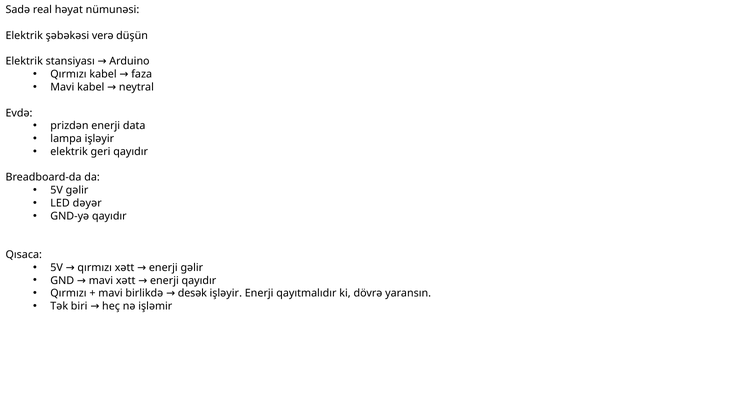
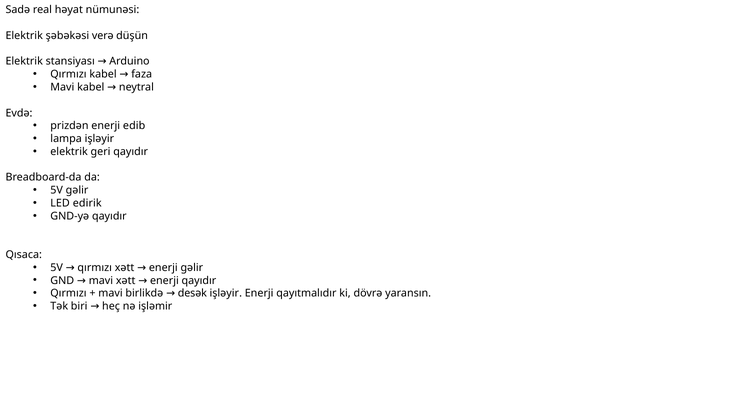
data: data -> edib (134, 126)
dəyər: dəyər -> edirik (87, 203)
